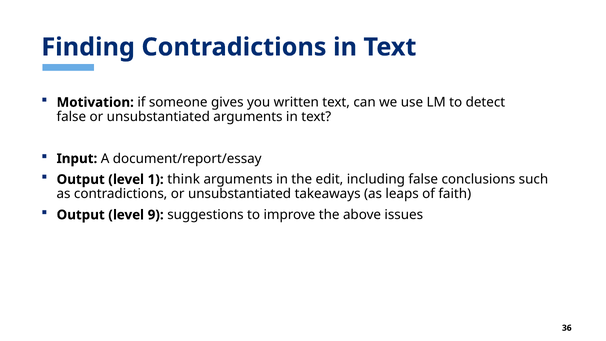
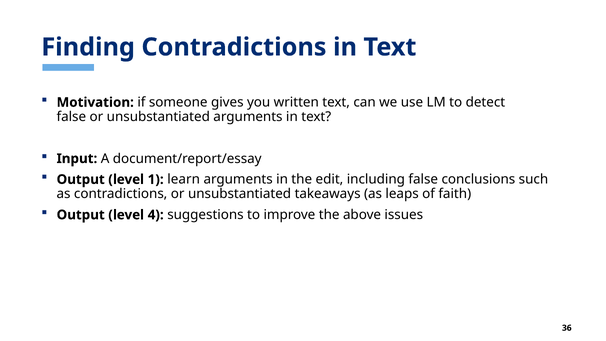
think: think -> learn (184, 179)
9: 9 -> 4 (156, 215)
